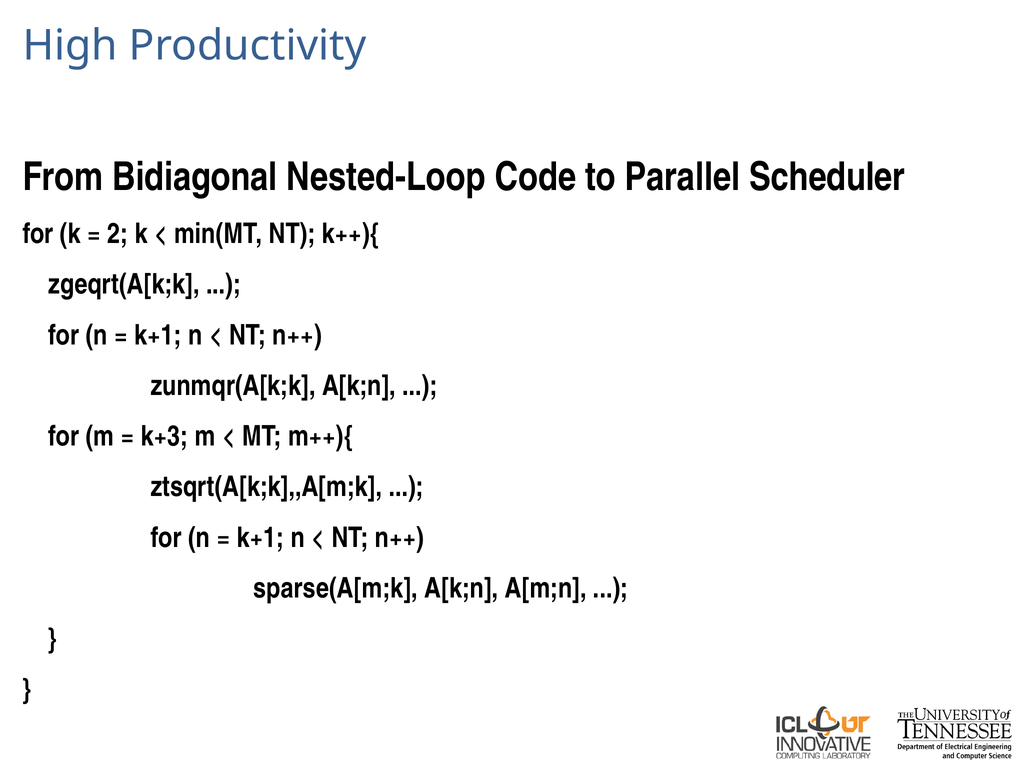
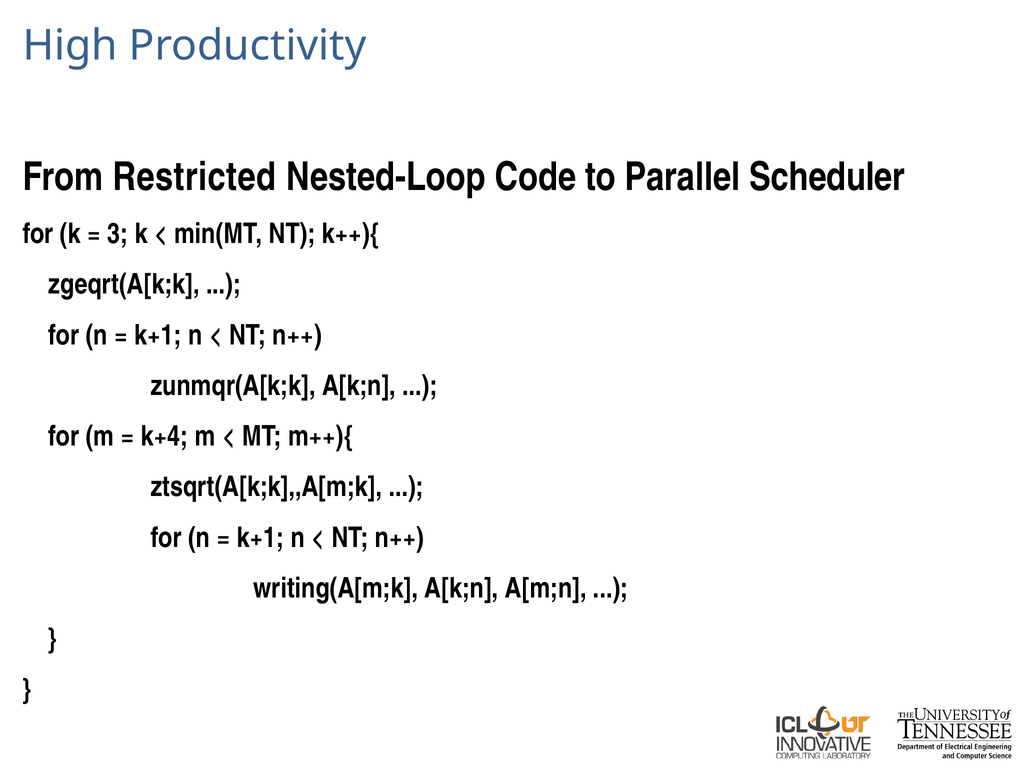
Bidiagonal: Bidiagonal -> Restricted (195, 177)
2: 2 -> 3 (118, 234)
k+3: k+3 -> k+4 (165, 436)
sparse(A[m;k: sparse(A[m;k -> writing(A[m;k (336, 588)
